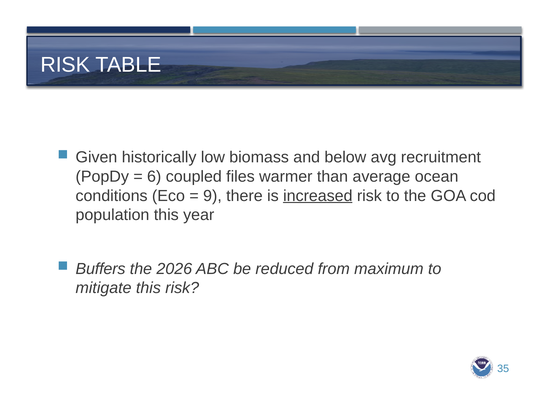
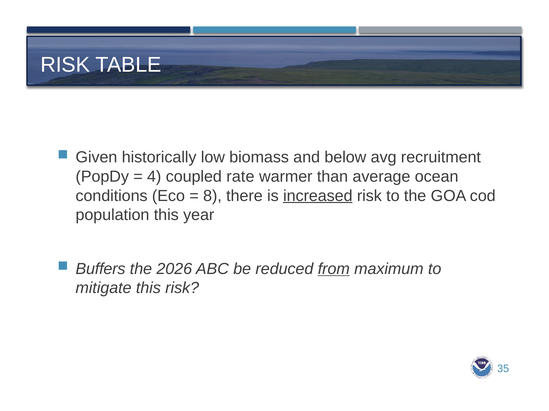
6: 6 -> 4 (154, 177)
files: files -> rate (240, 177)
9: 9 -> 8 (212, 196)
from underline: none -> present (334, 269)
